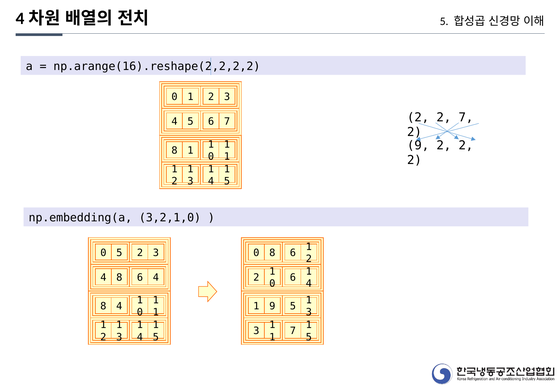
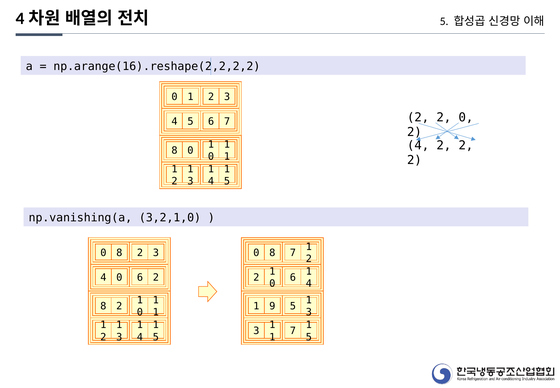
7: 7 -> 0 (466, 117)
9: 9 -> 4 (418, 145)
8 1: 1 -> 0 (190, 150)
np.embedding(a: np.embedding(a -> np.vanishing(a (80, 218)
5: 5 -> 8 (119, 253)
0 8 6: 6 -> 7 (293, 253)
8: 8 -> 0 (119, 277)
6 4: 4 -> 2 (156, 277)
4: 4 -> 2 (119, 306)
